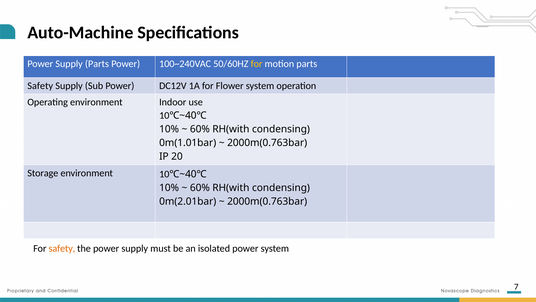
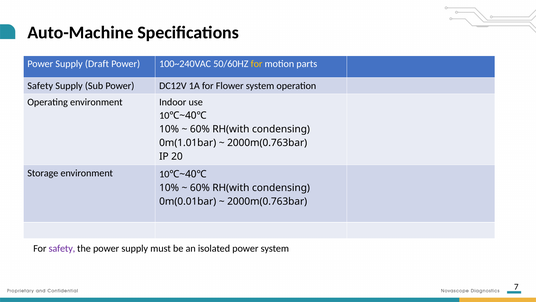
Supply Parts: Parts -> Draft (97, 64)
0m(2.01bar: 0m(2.01bar -> 0m(0.01bar (188, 201)
safety colour: orange -> purple (62, 248)
